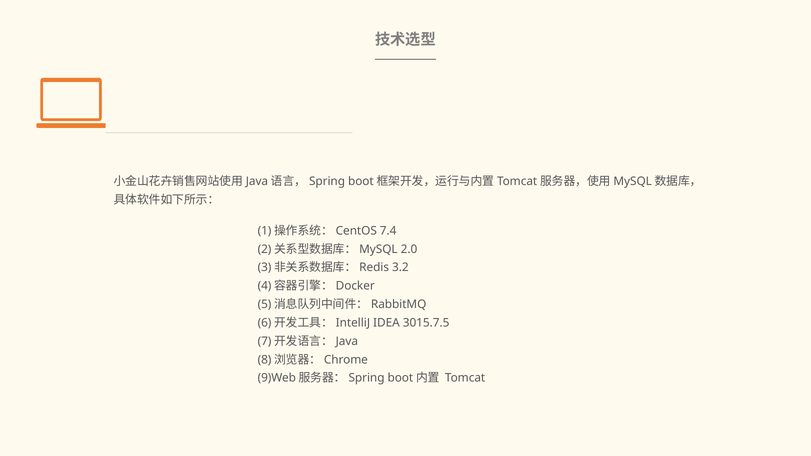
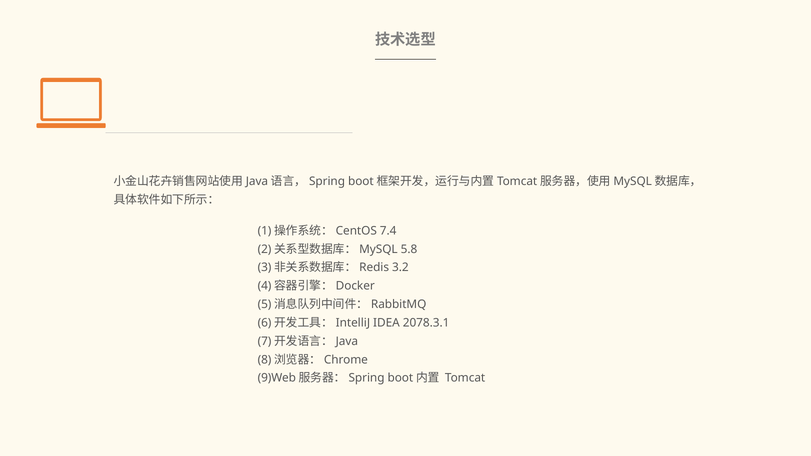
2.0: 2.0 -> 5.8 (409, 249)
3015.7.5: 3015.7.5 -> 2078.3.1 (426, 323)
